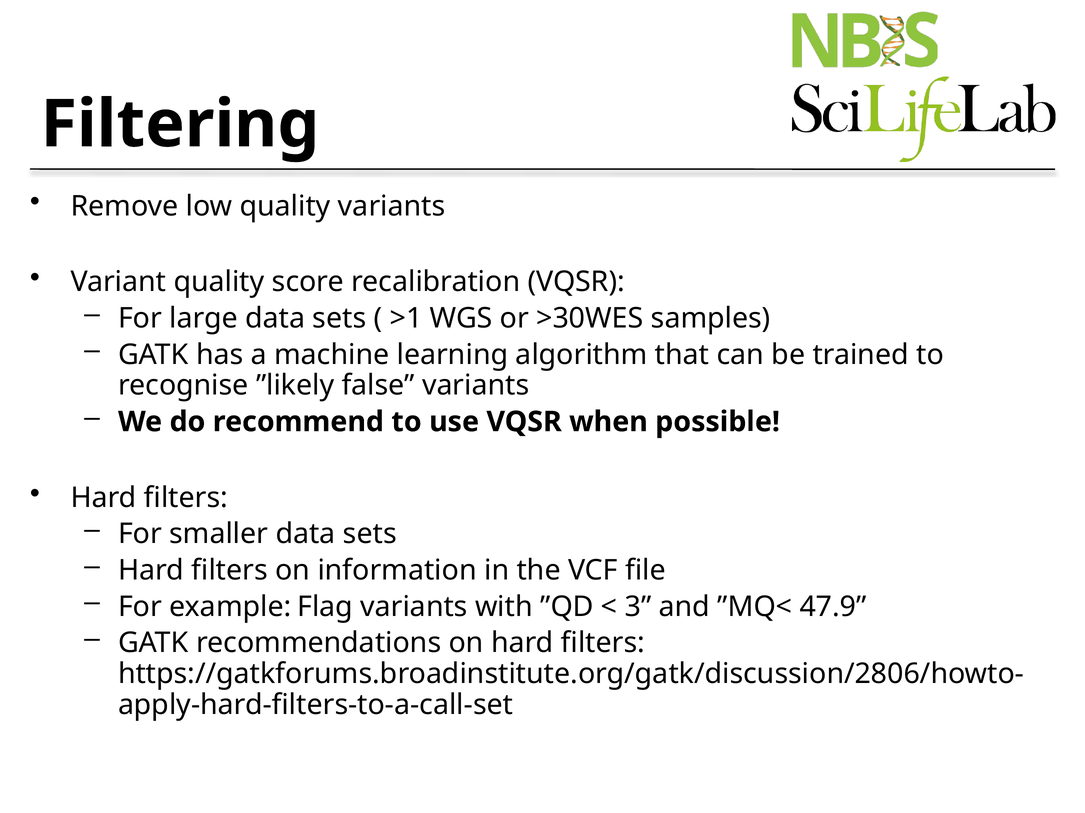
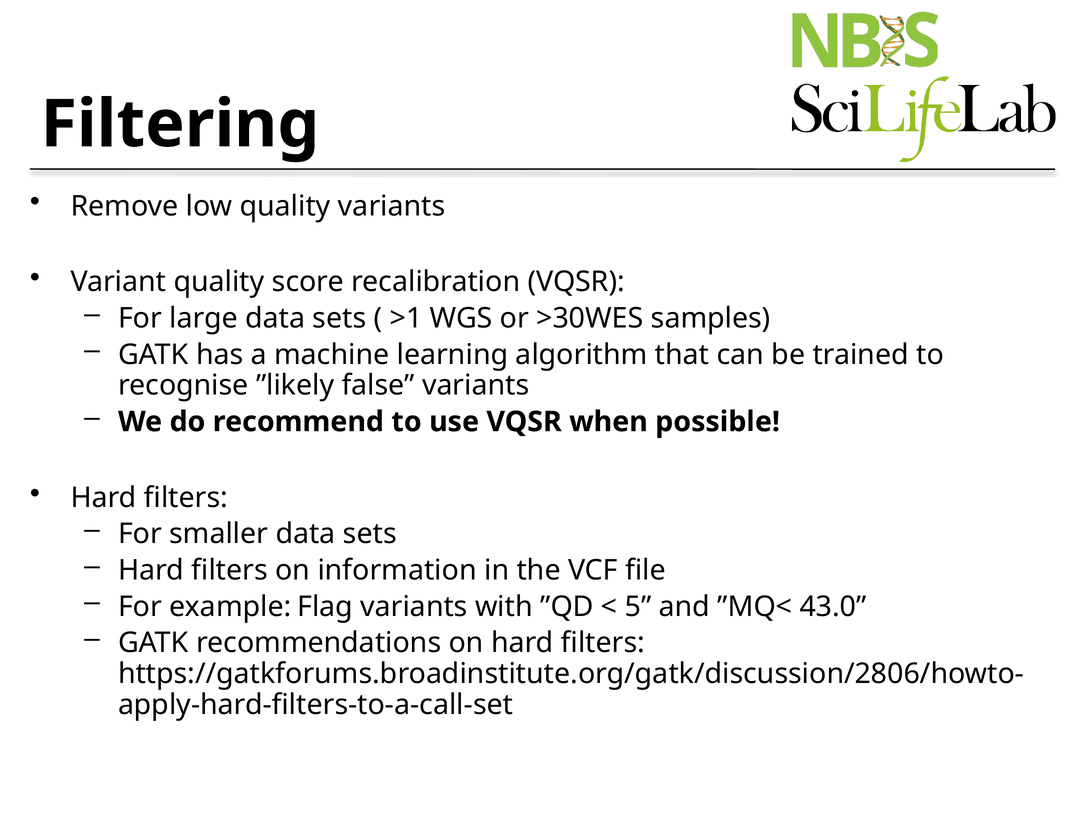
3: 3 -> 5 (638, 607)
47.9: 47.9 -> 43.0 (833, 607)
